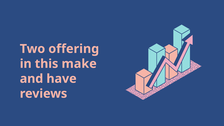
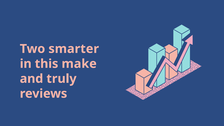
offering: offering -> smarter (74, 49)
have: have -> truly (61, 79)
